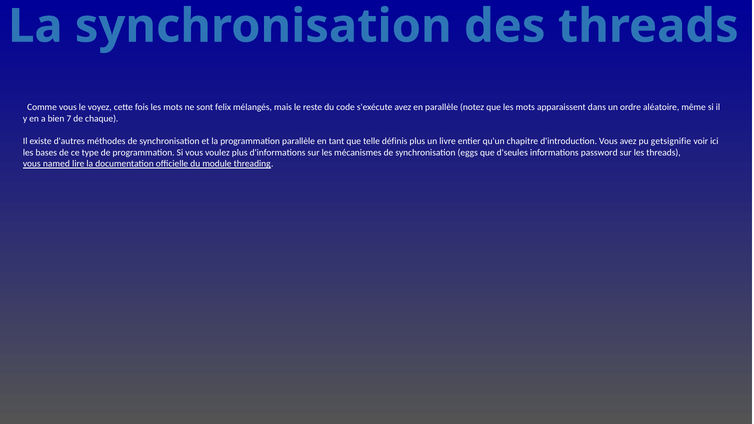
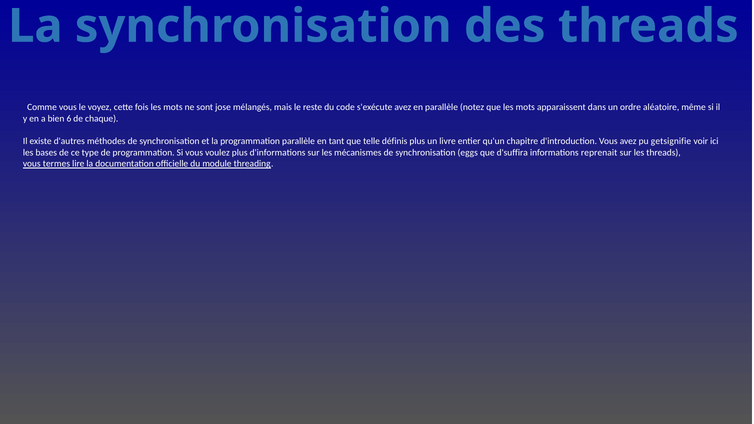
felix: felix -> jose (223, 107)
7: 7 -> 6 (69, 119)
d'seules: d'seules -> d'suffira (512, 152)
password: password -> reprenait (599, 152)
named: named -> termes (56, 164)
